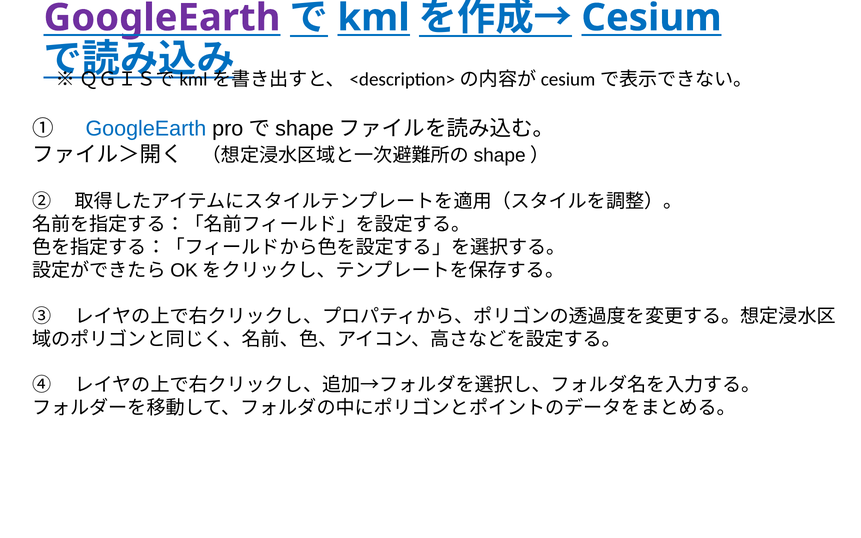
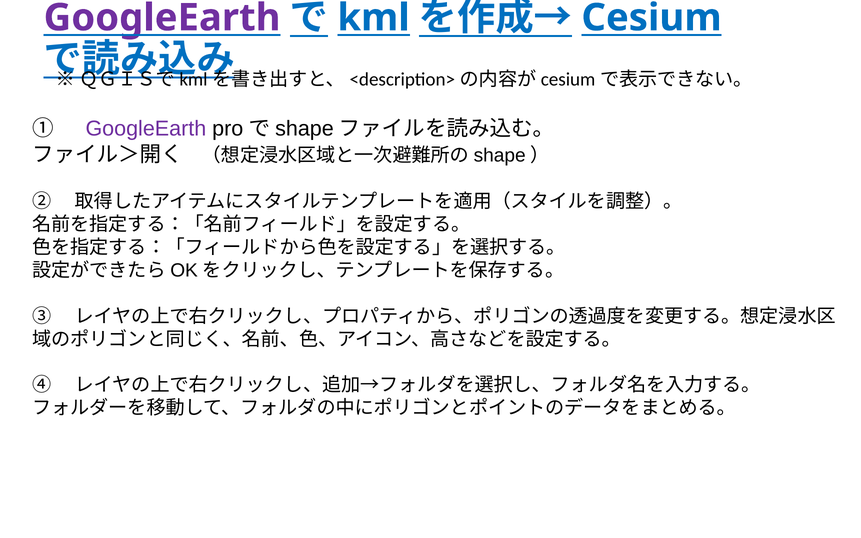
GoogleEarth colour: blue -> purple (146, 129)
